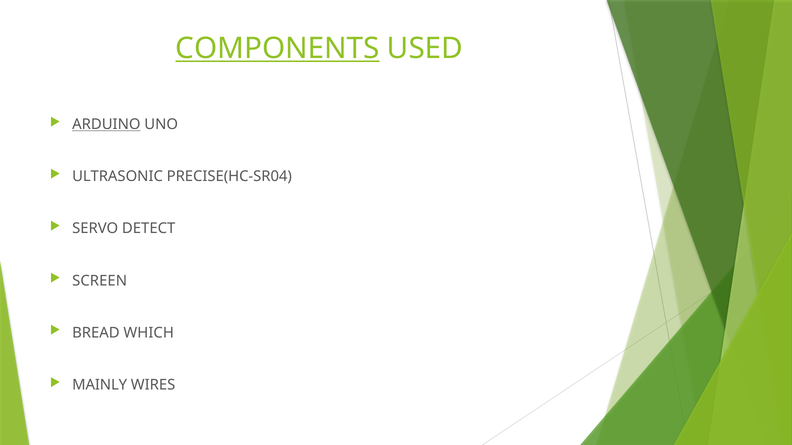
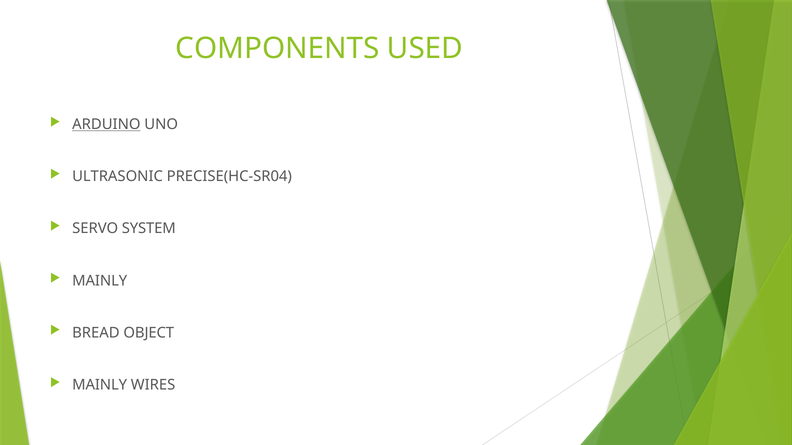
COMPONENTS underline: present -> none (277, 49)
DETECT: DETECT -> SYSTEM (149, 229)
SCREEN: SCREEN -> MAINLY (100, 281)
WHICH: WHICH -> OBJECT (149, 333)
